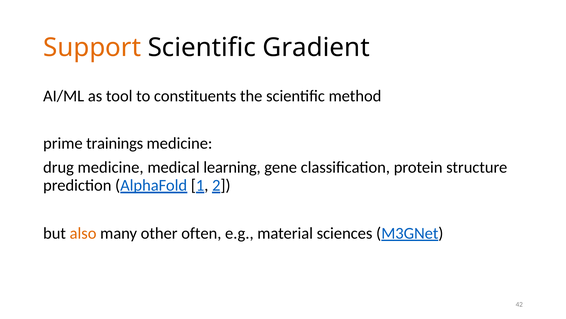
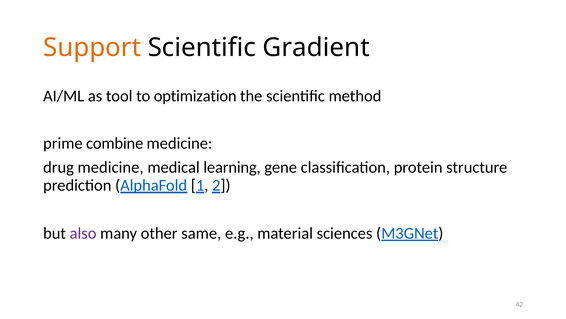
constituents: constituents -> optimization (195, 96)
trainings: trainings -> combine (115, 143)
also colour: orange -> purple (83, 233)
often: often -> same (201, 233)
